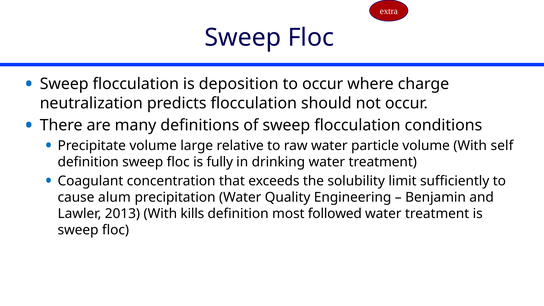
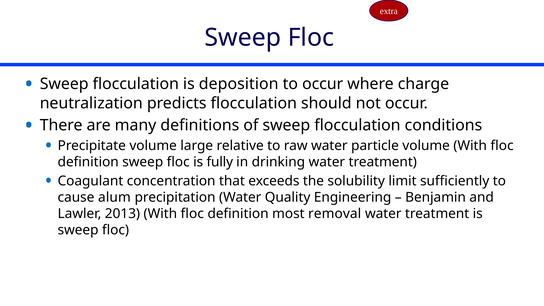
volume With self: self -> floc (502, 146)
2013 With kills: kills -> floc (192, 214)
followed: followed -> removal (335, 214)
